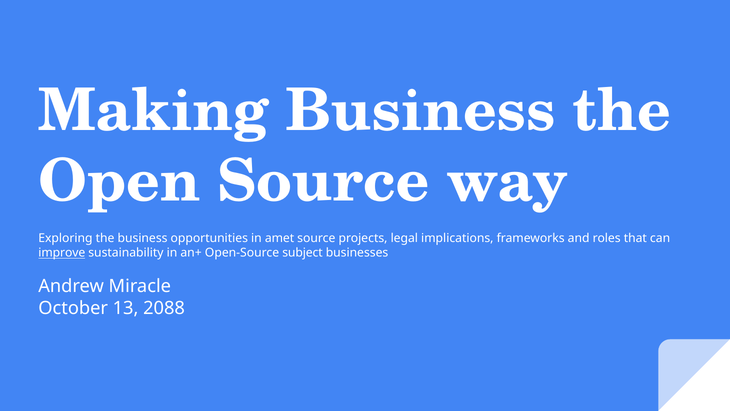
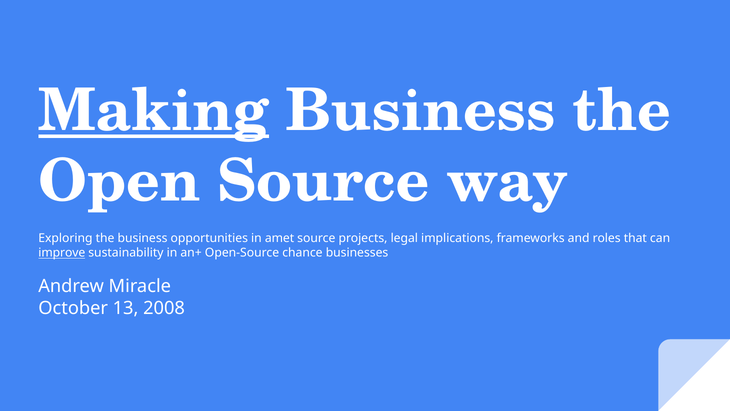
Making underline: none -> present (154, 111)
subject: subject -> chance (302, 253)
2088: 2088 -> 2008 (164, 308)
